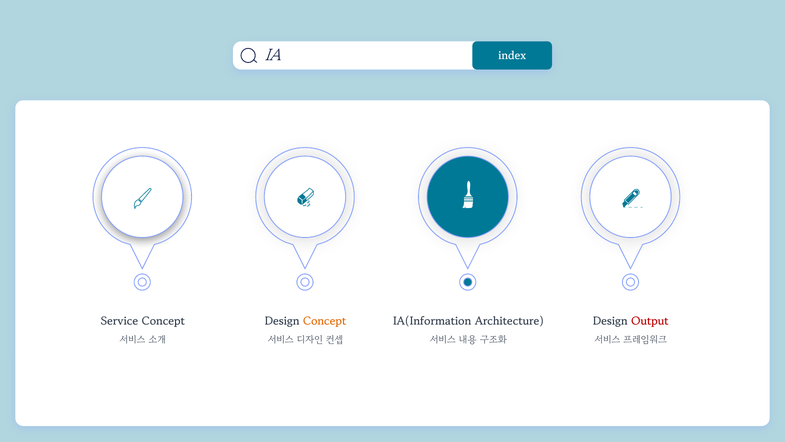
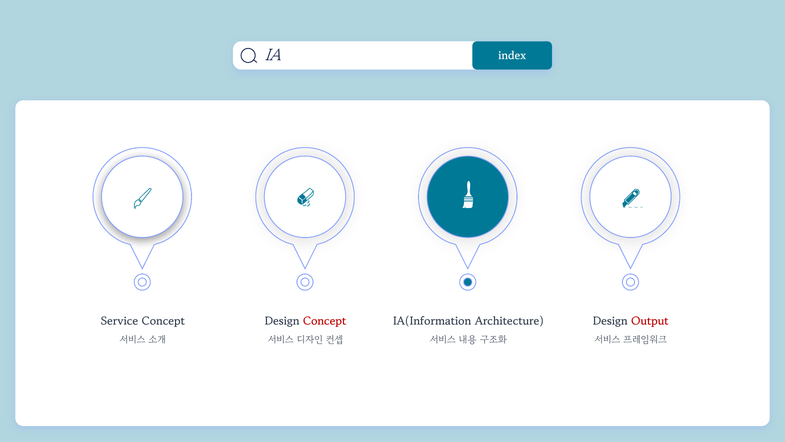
Concept colour: orange -> red (325, 322)
